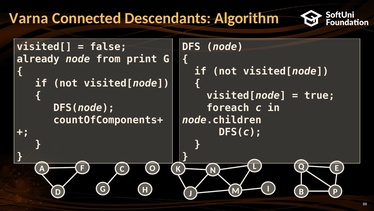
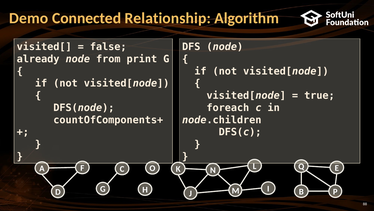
Varna: Varna -> Demo (29, 18)
Descendants: Descendants -> Relationship (168, 18)
